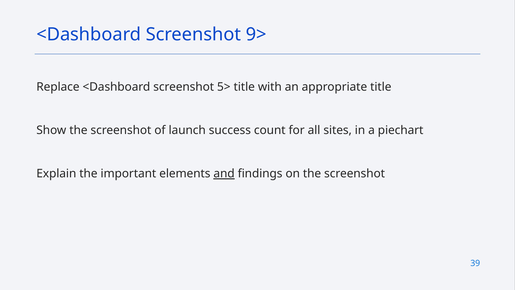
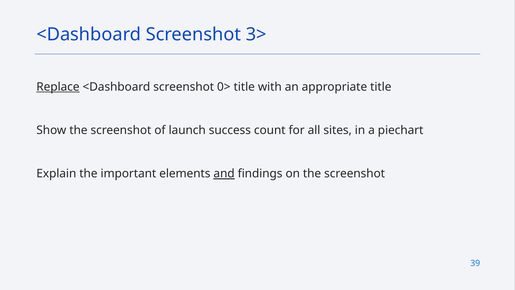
9>: 9> -> 3> (256, 34)
Replace underline: none -> present (58, 87)
5>: 5> -> 0> (224, 87)
